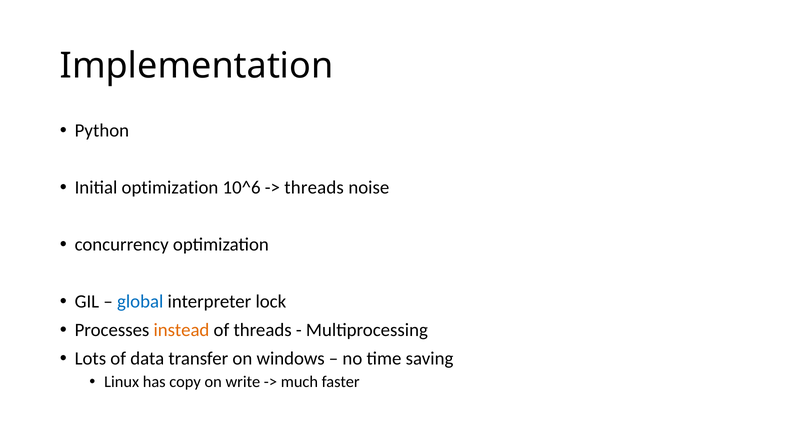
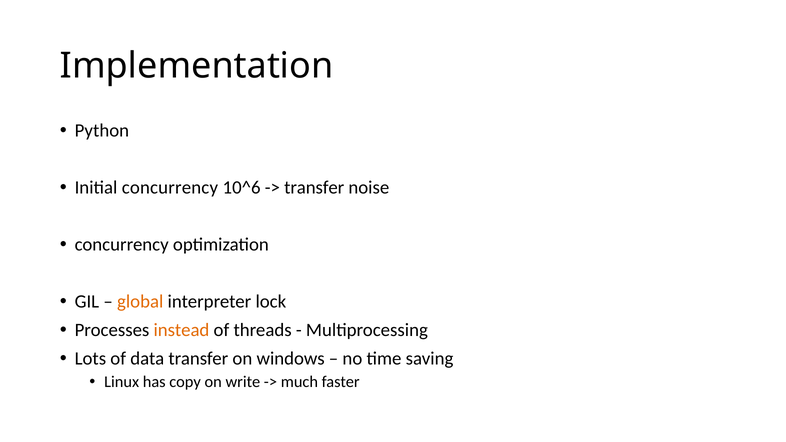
Initial optimization: optimization -> concurrency (170, 188)
threads: threads -> transfer (314, 188)
global colour: blue -> orange (140, 302)
